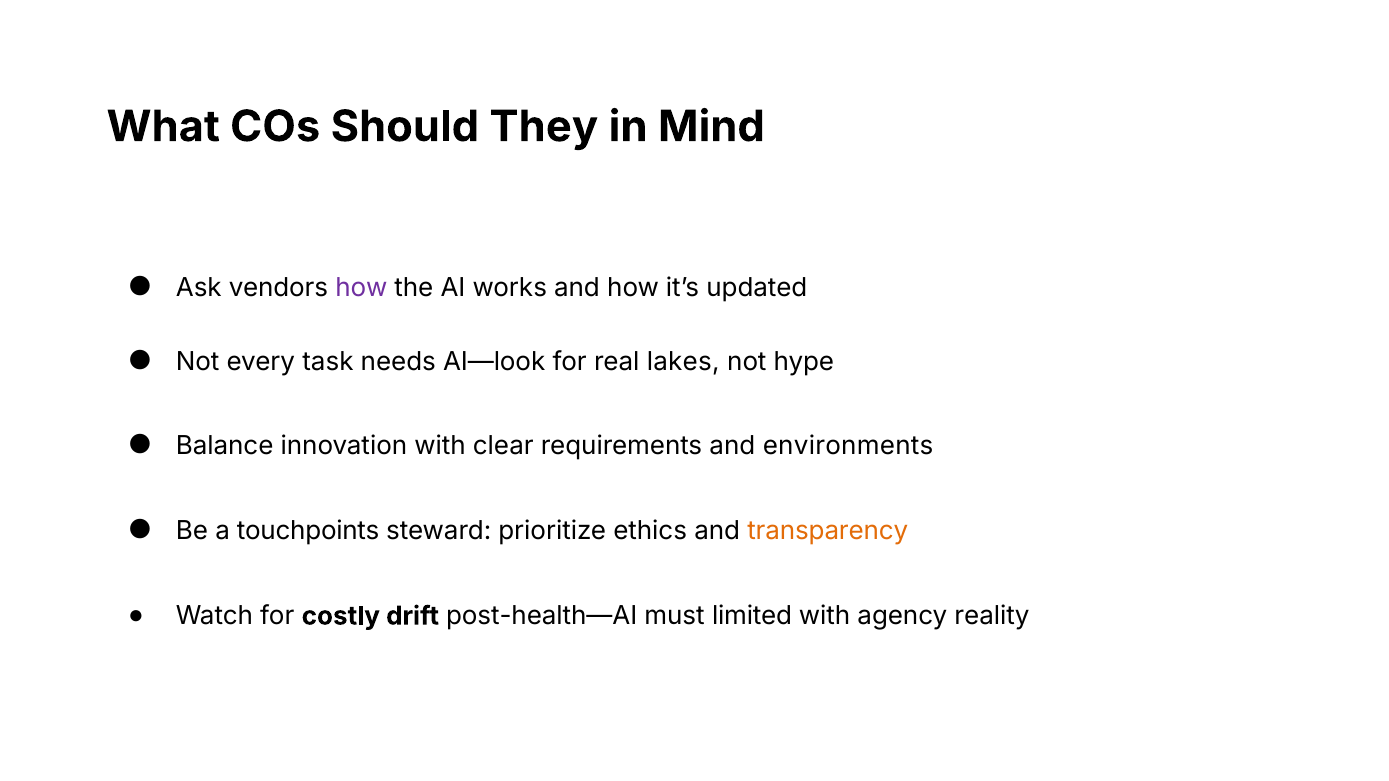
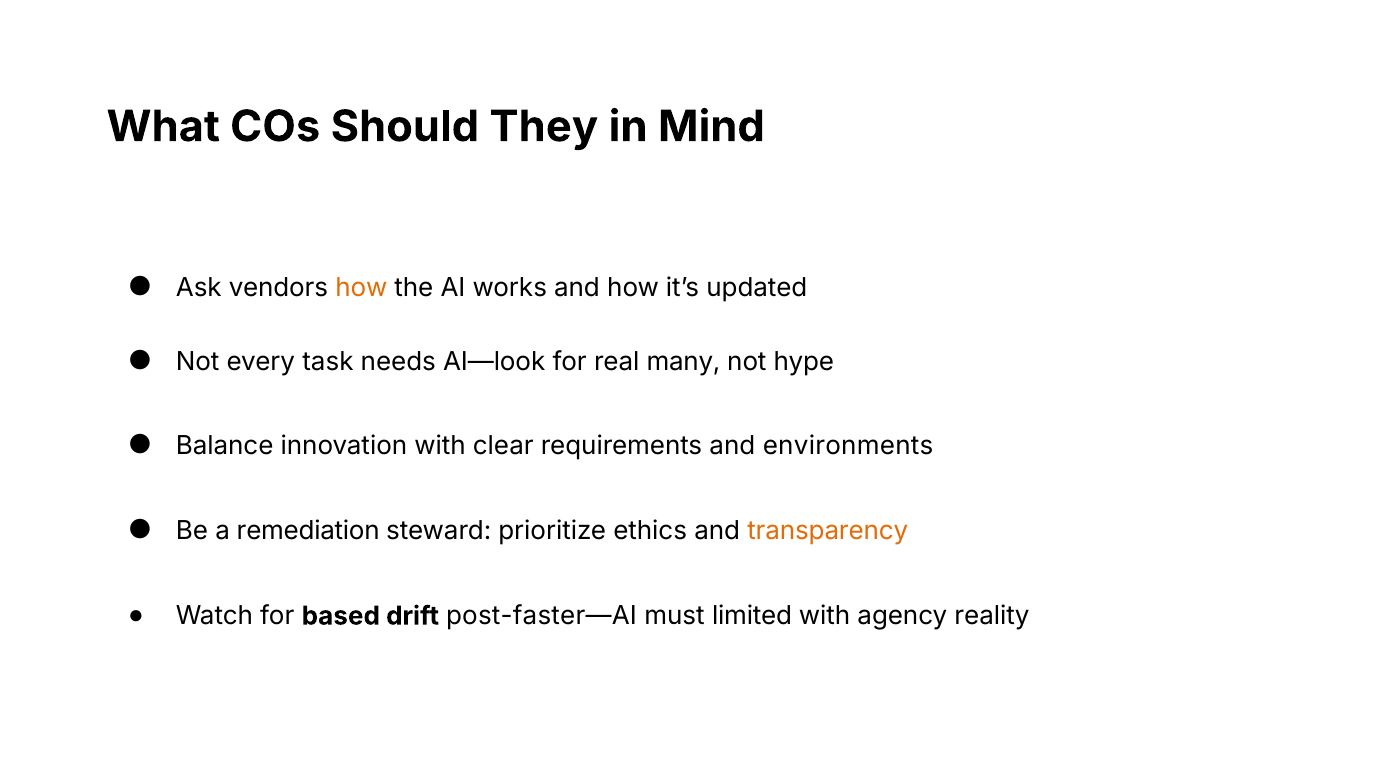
how colour: purple -> orange (361, 288)
lakes: lakes -> many (683, 362)
touchpoints: touchpoints -> remediation (308, 531)
costly: costly -> based (341, 616)
post-health—AI: post-health—AI -> post-faster—AI (542, 616)
